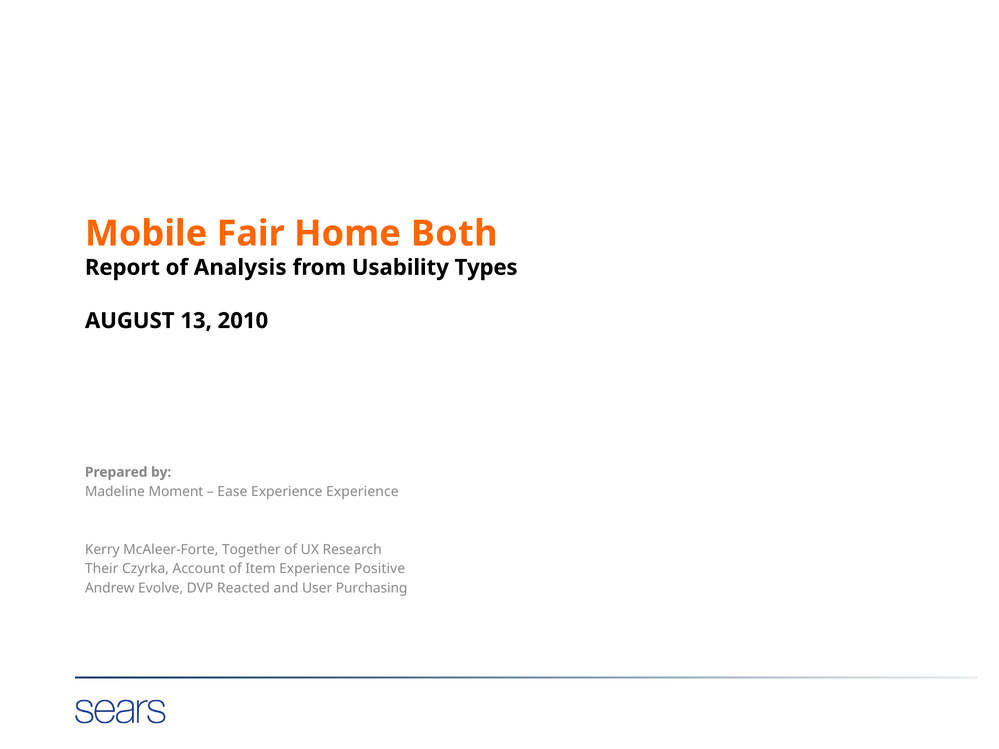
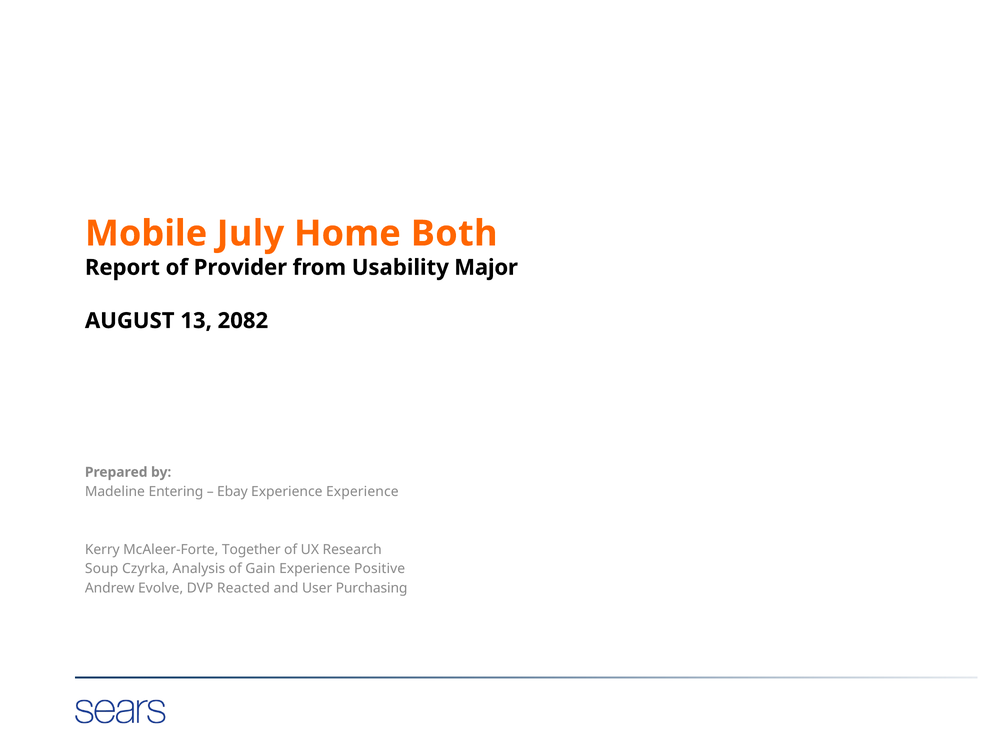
Fair: Fair -> July (250, 234)
Analysis: Analysis -> Provider (240, 268)
Types: Types -> Major (486, 268)
2010: 2010 -> 2082 (243, 321)
Moment: Moment -> Entering (176, 492)
Ease: Ease -> Ebay (232, 492)
Their: Their -> Soup (102, 569)
Account: Account -> Analysis (199, 569)
Item: Item -> Gain (260, 569)
